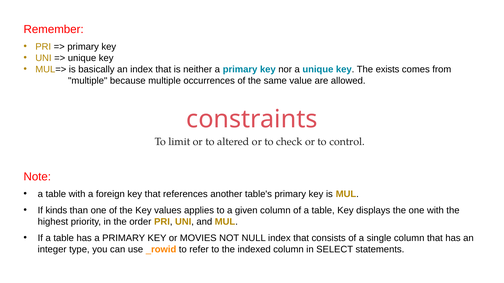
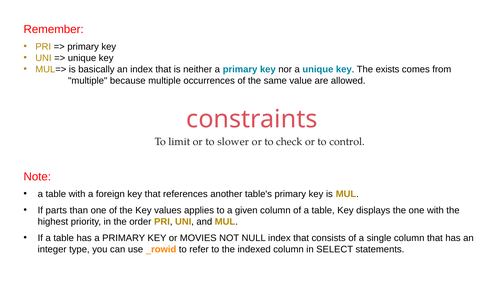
altered: altered -> slower (233, 142)
kinds: kinds -> parts (56, 211)
